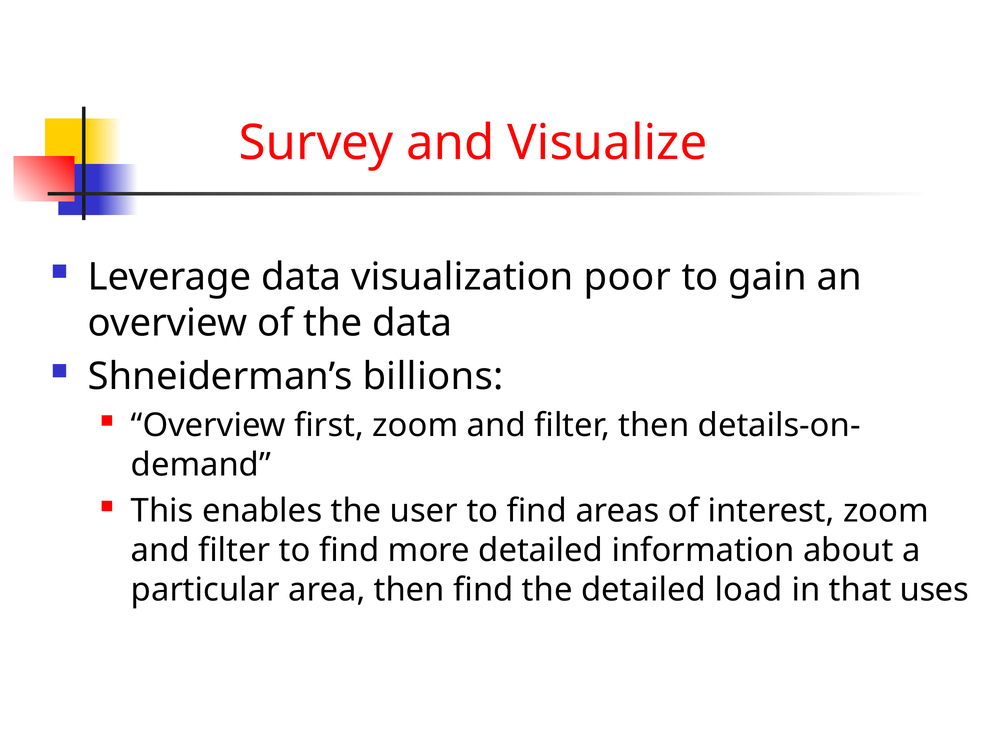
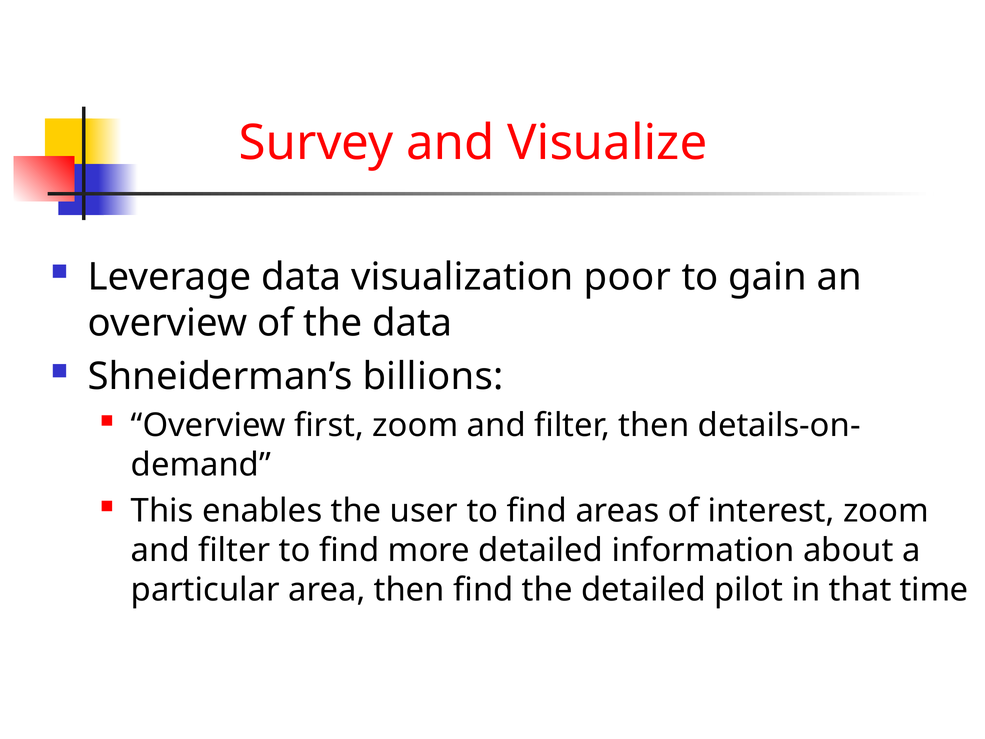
load: load -> pilot (749, 590)
uses: uses -> time (934, 590)
